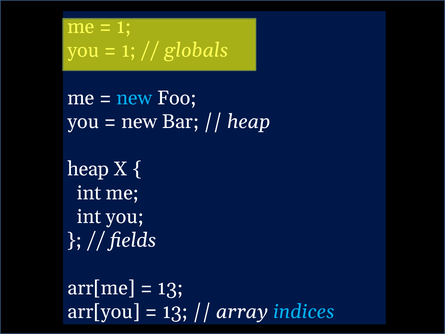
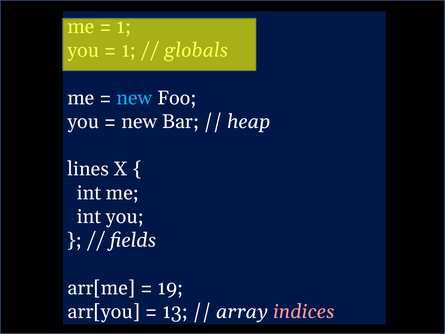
heap: heap -> lines (88, 169)
13: 13 -> 19 (171, 288)
indices colour: light blue -> pink (304, 311)
